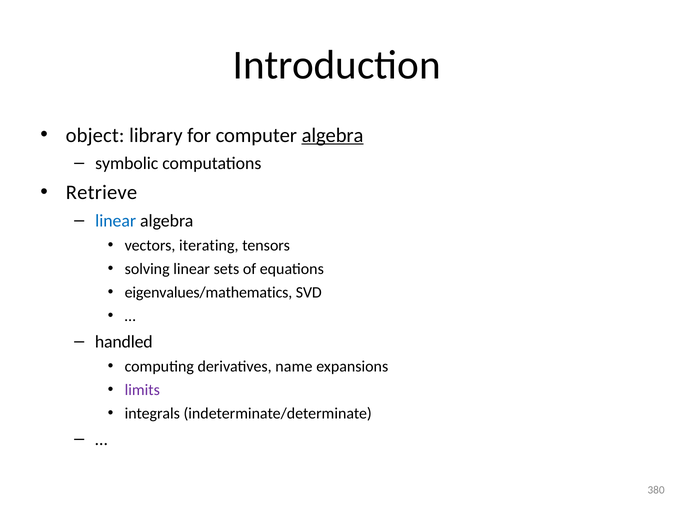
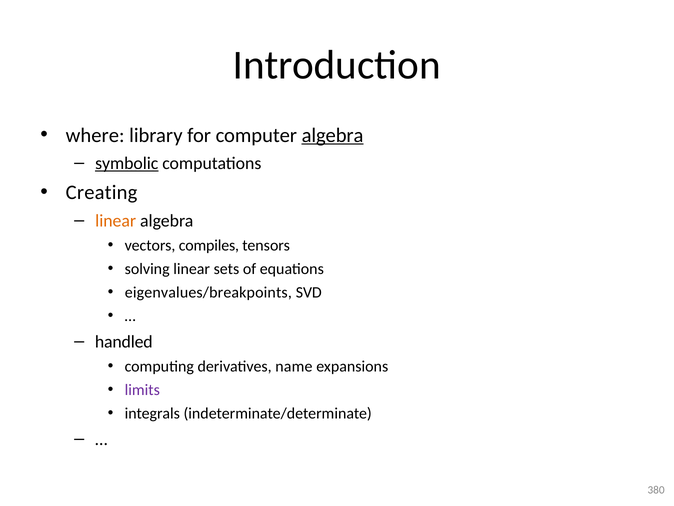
object: object -> where (95, 135)
symbolic underline: none -> present (127, 163)
Retrieve: Retrieve -> Creating (102, 192)
linear colour: blue -> orange (116, 220)
iterating: iterating -> compiles (209, 245)
eigenvalues/mathematics: eigenvalues/mathematics -> eigenvalues/breakpoints (208, 292)
